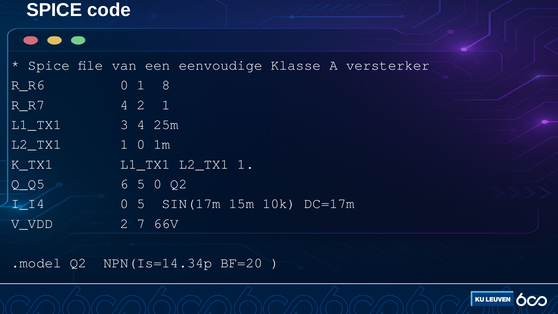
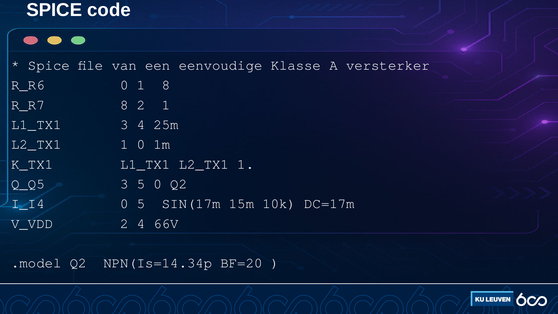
R_R7 4: 4 -> 8 (124, 105)
Q_Q5 6: 6 -> 3 (124, 184)
2 7: 7 -> 4 (141, 223)
